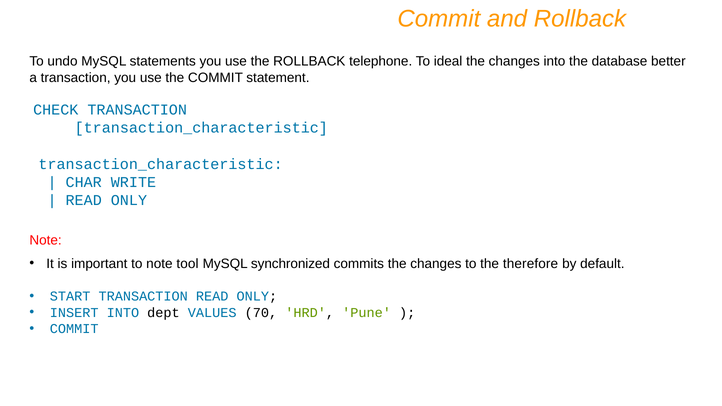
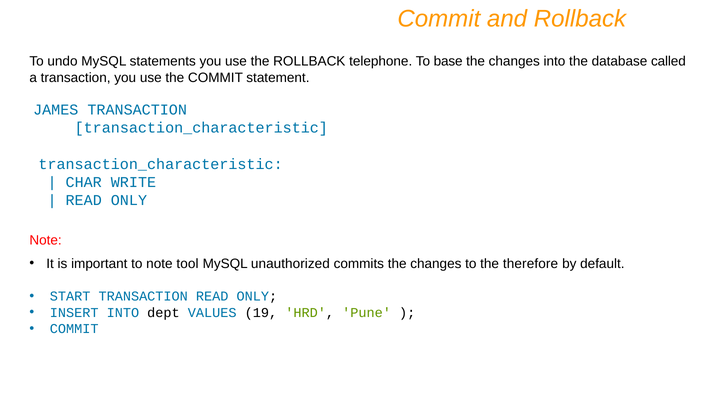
ideal: ideal -> base (448, 61)
better: better -> called (668, 61)
CHECK: CHECK -> JAMES (56, 110)
synchronized: synchronized -> unauthorized (290, 264)
70: 70 -> 19 (261, 313)
